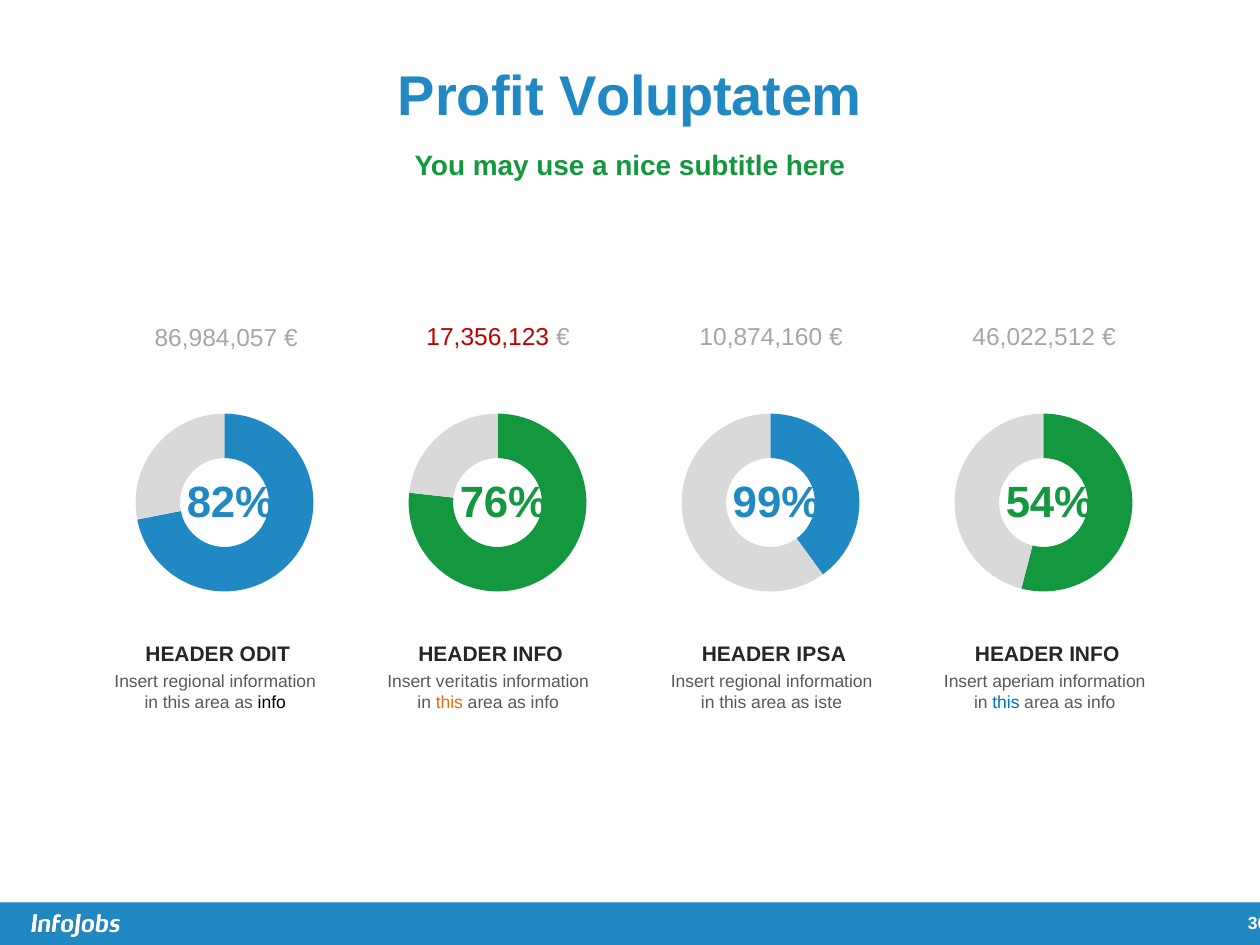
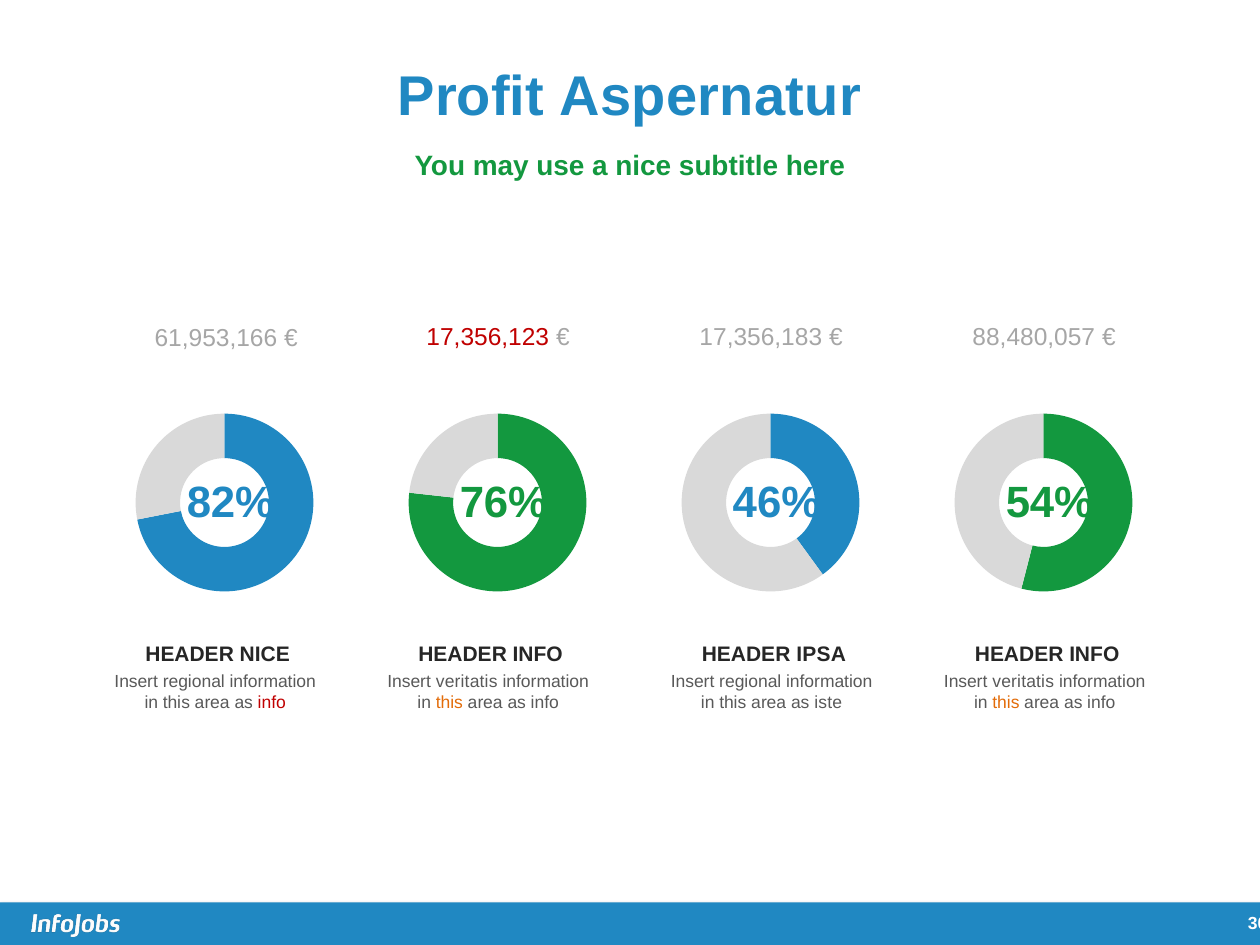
Voluptatem: Voluptatem -> Aspernatur (710, 97)
10,874,160: 10,874,160 -> 17,356,183 (761, 338)
46,022,512: 46,022,512 -> 88,480,057 (1034, 338)
86,984,057: 86,984,057 -> 61,953,166 (216, 338)
99%: 99% -> 46% (776, 503)
HEADER ODIT: ODIT -> NICE (265, 654)
aperiam: aperiam -> veritatis (1023, 681)
info colour: black -> red (272, 702)
this colour: blue -> orange (1006, 702)
